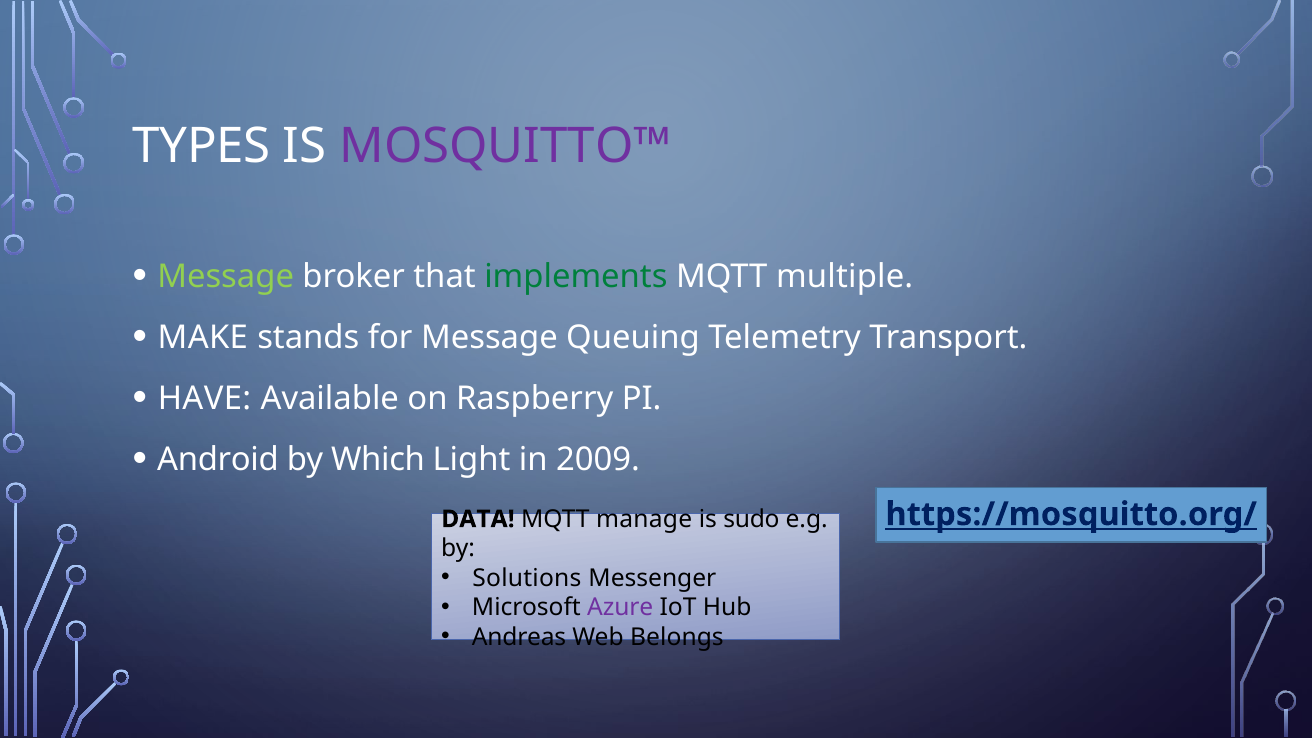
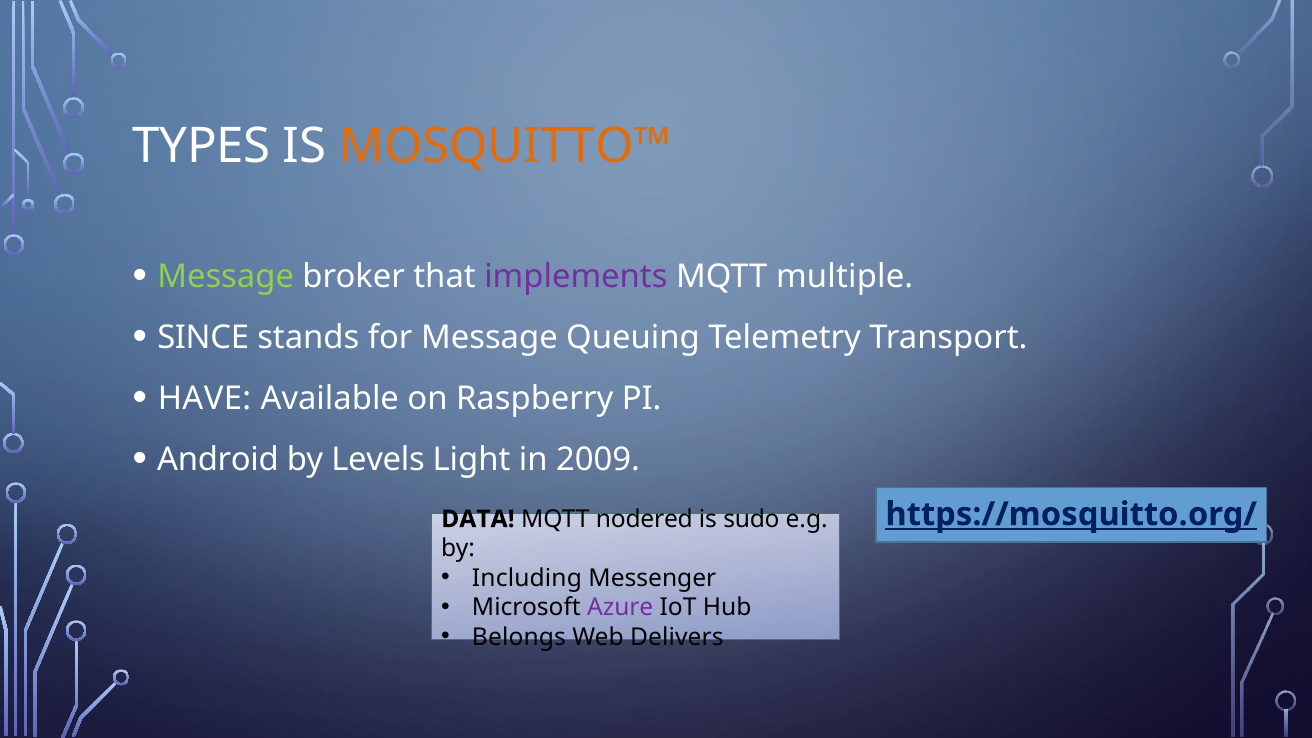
MOSQUITTO™ colour: purple -> orange (506, 146)
implements colour: green -> purple (576, 277)
MAKE: MAKE -> SINCE (203, 338)
Which: Which -> Levels (378, 460)
manage: manage -> nodered (644, 519)
Solutions: Solutions -> Including (527, 578)
Andreas: Andreas -> Belongs (519, 637)
Belongs: Belongs -> Delivers (677, 637)
